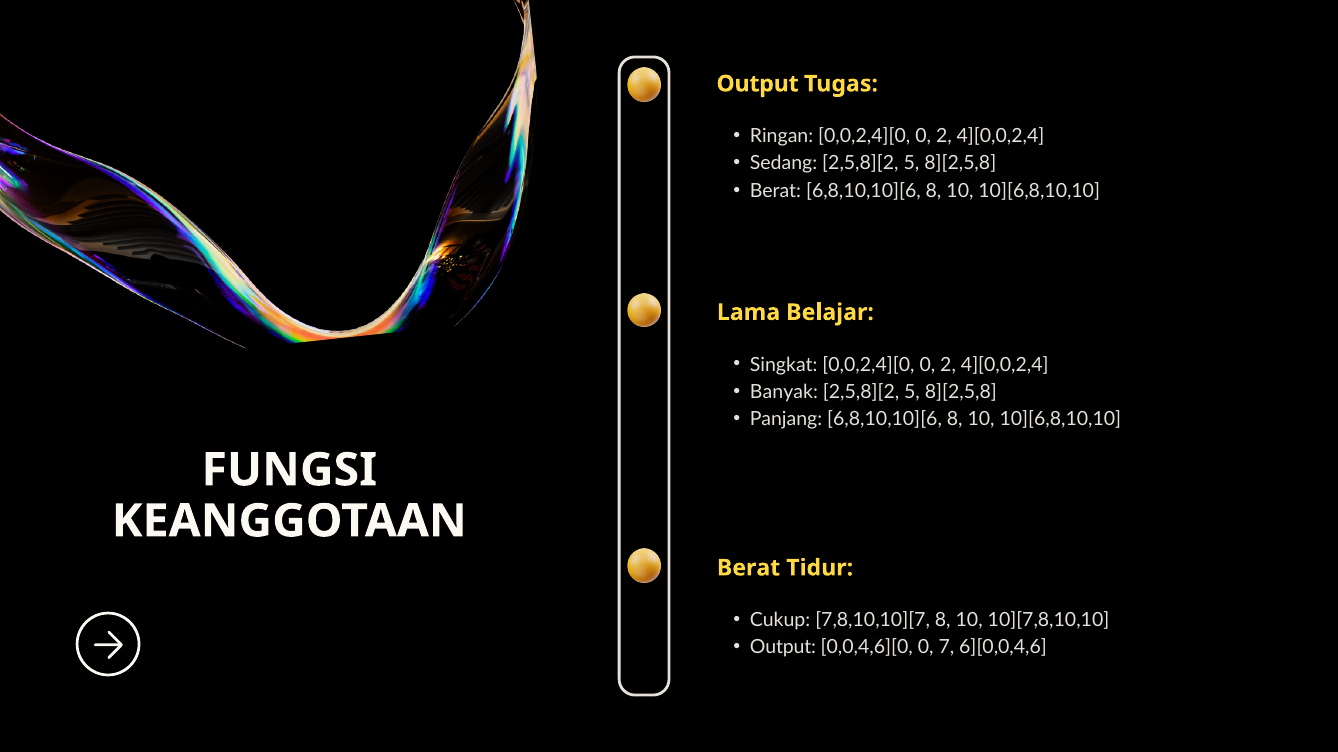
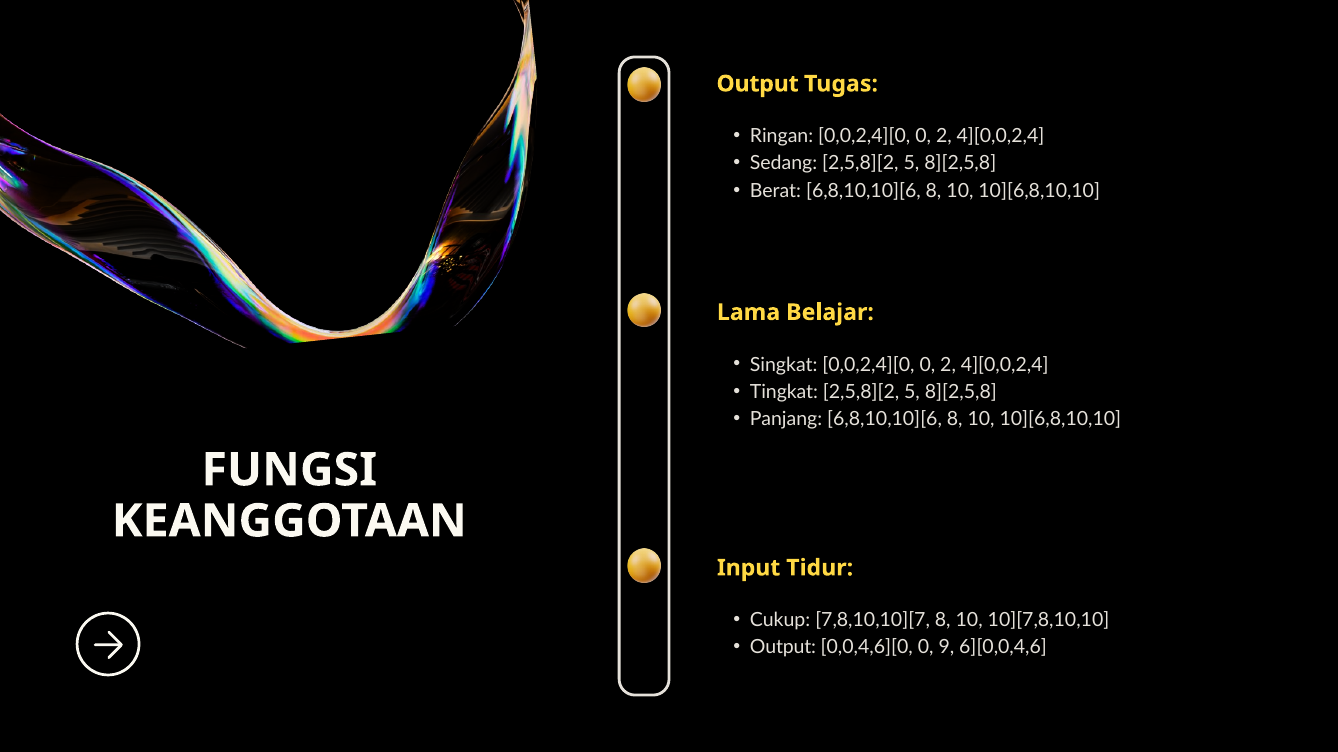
Banyak: Banyak -> Tingkat (784, 392)
Berat: Berat -> Input (749, 568)
7: 7 -> 9 (946, 648)
